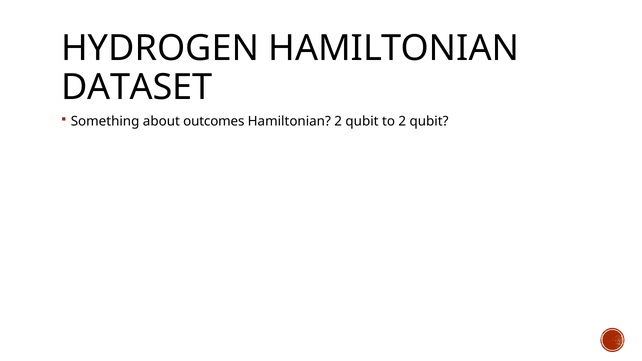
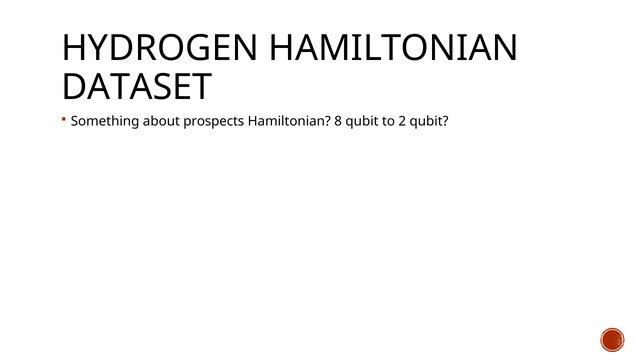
outcomes: outcomes -> prospects (214, 121)
Hamiltonian 2: 2 -> 8 (338, 121)
